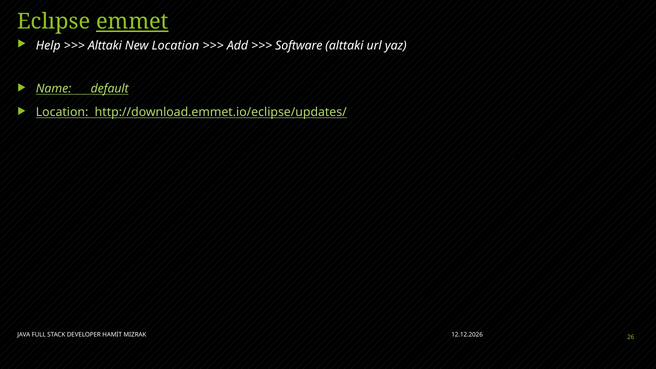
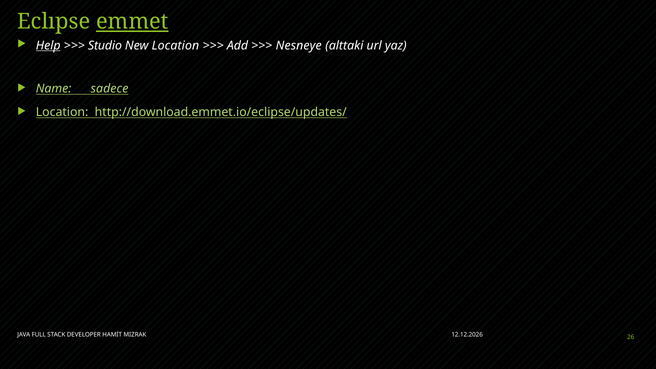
Help underline: none -> present (48, 46)
Alttaki: Alttaki -> Studio (105, 46)
Software: Software -> Nesneye (299, 46)
default: default -> sadece (110, 89)
